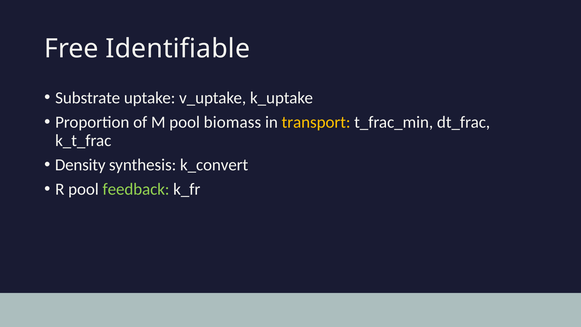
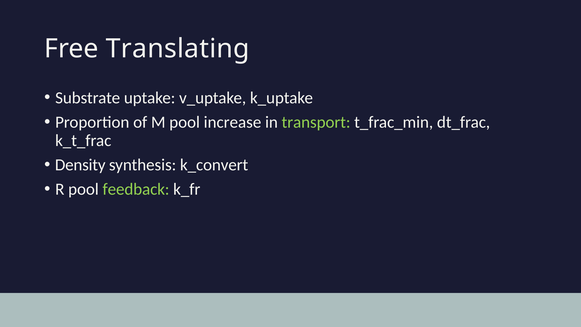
Identifiable: Identifiable -> Translating (178, 49)
biomass: biomass -> increase (233, 122)
transport colour: yellow -> light green (316, 122)
